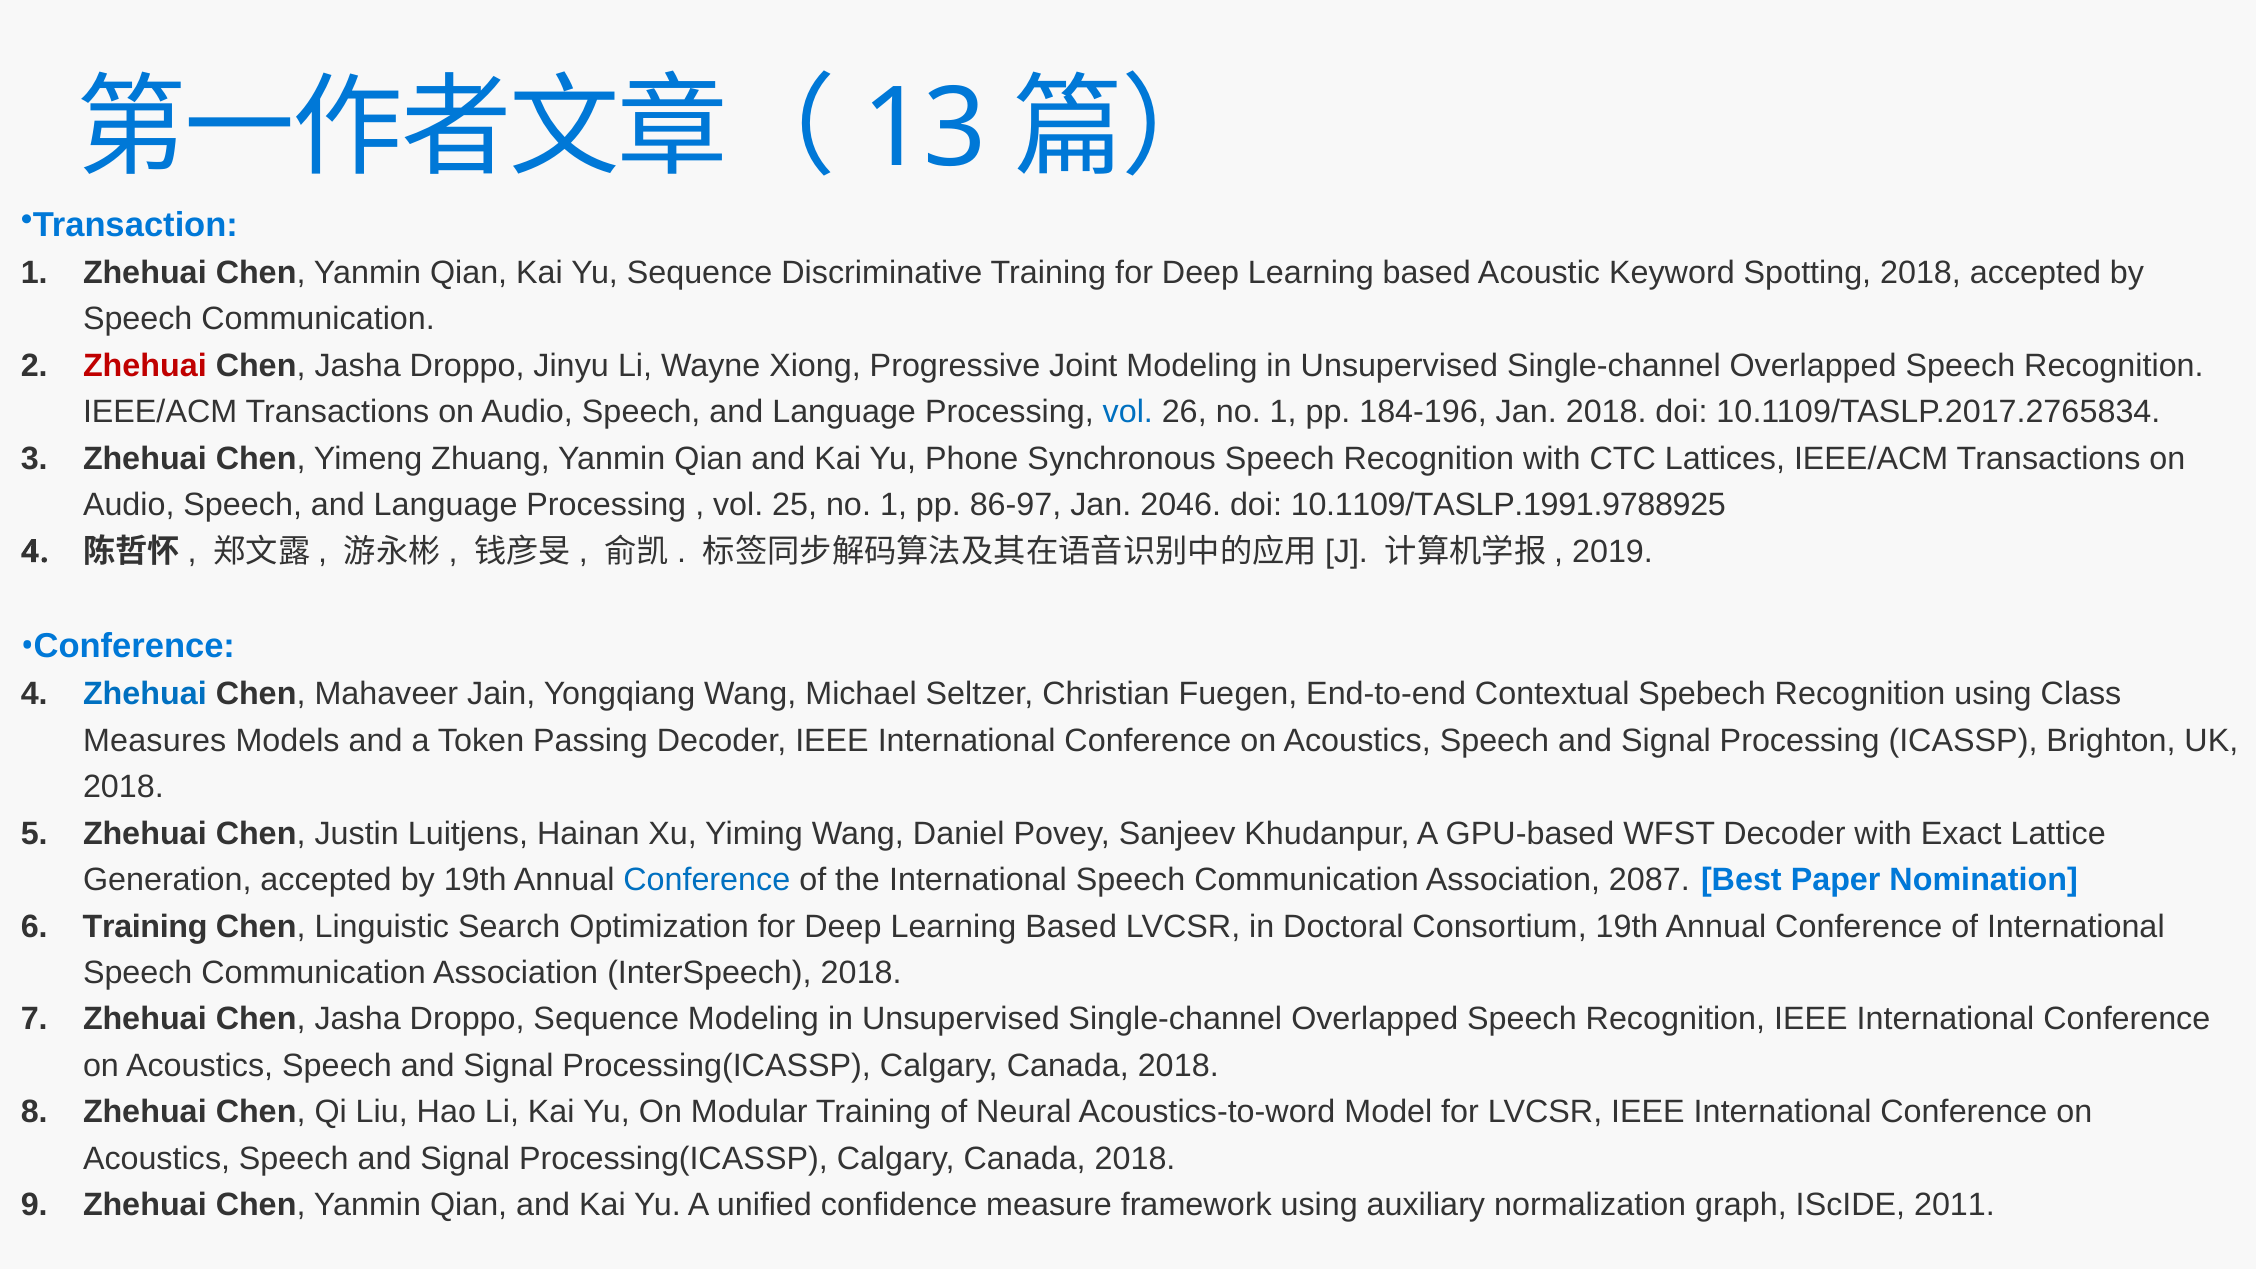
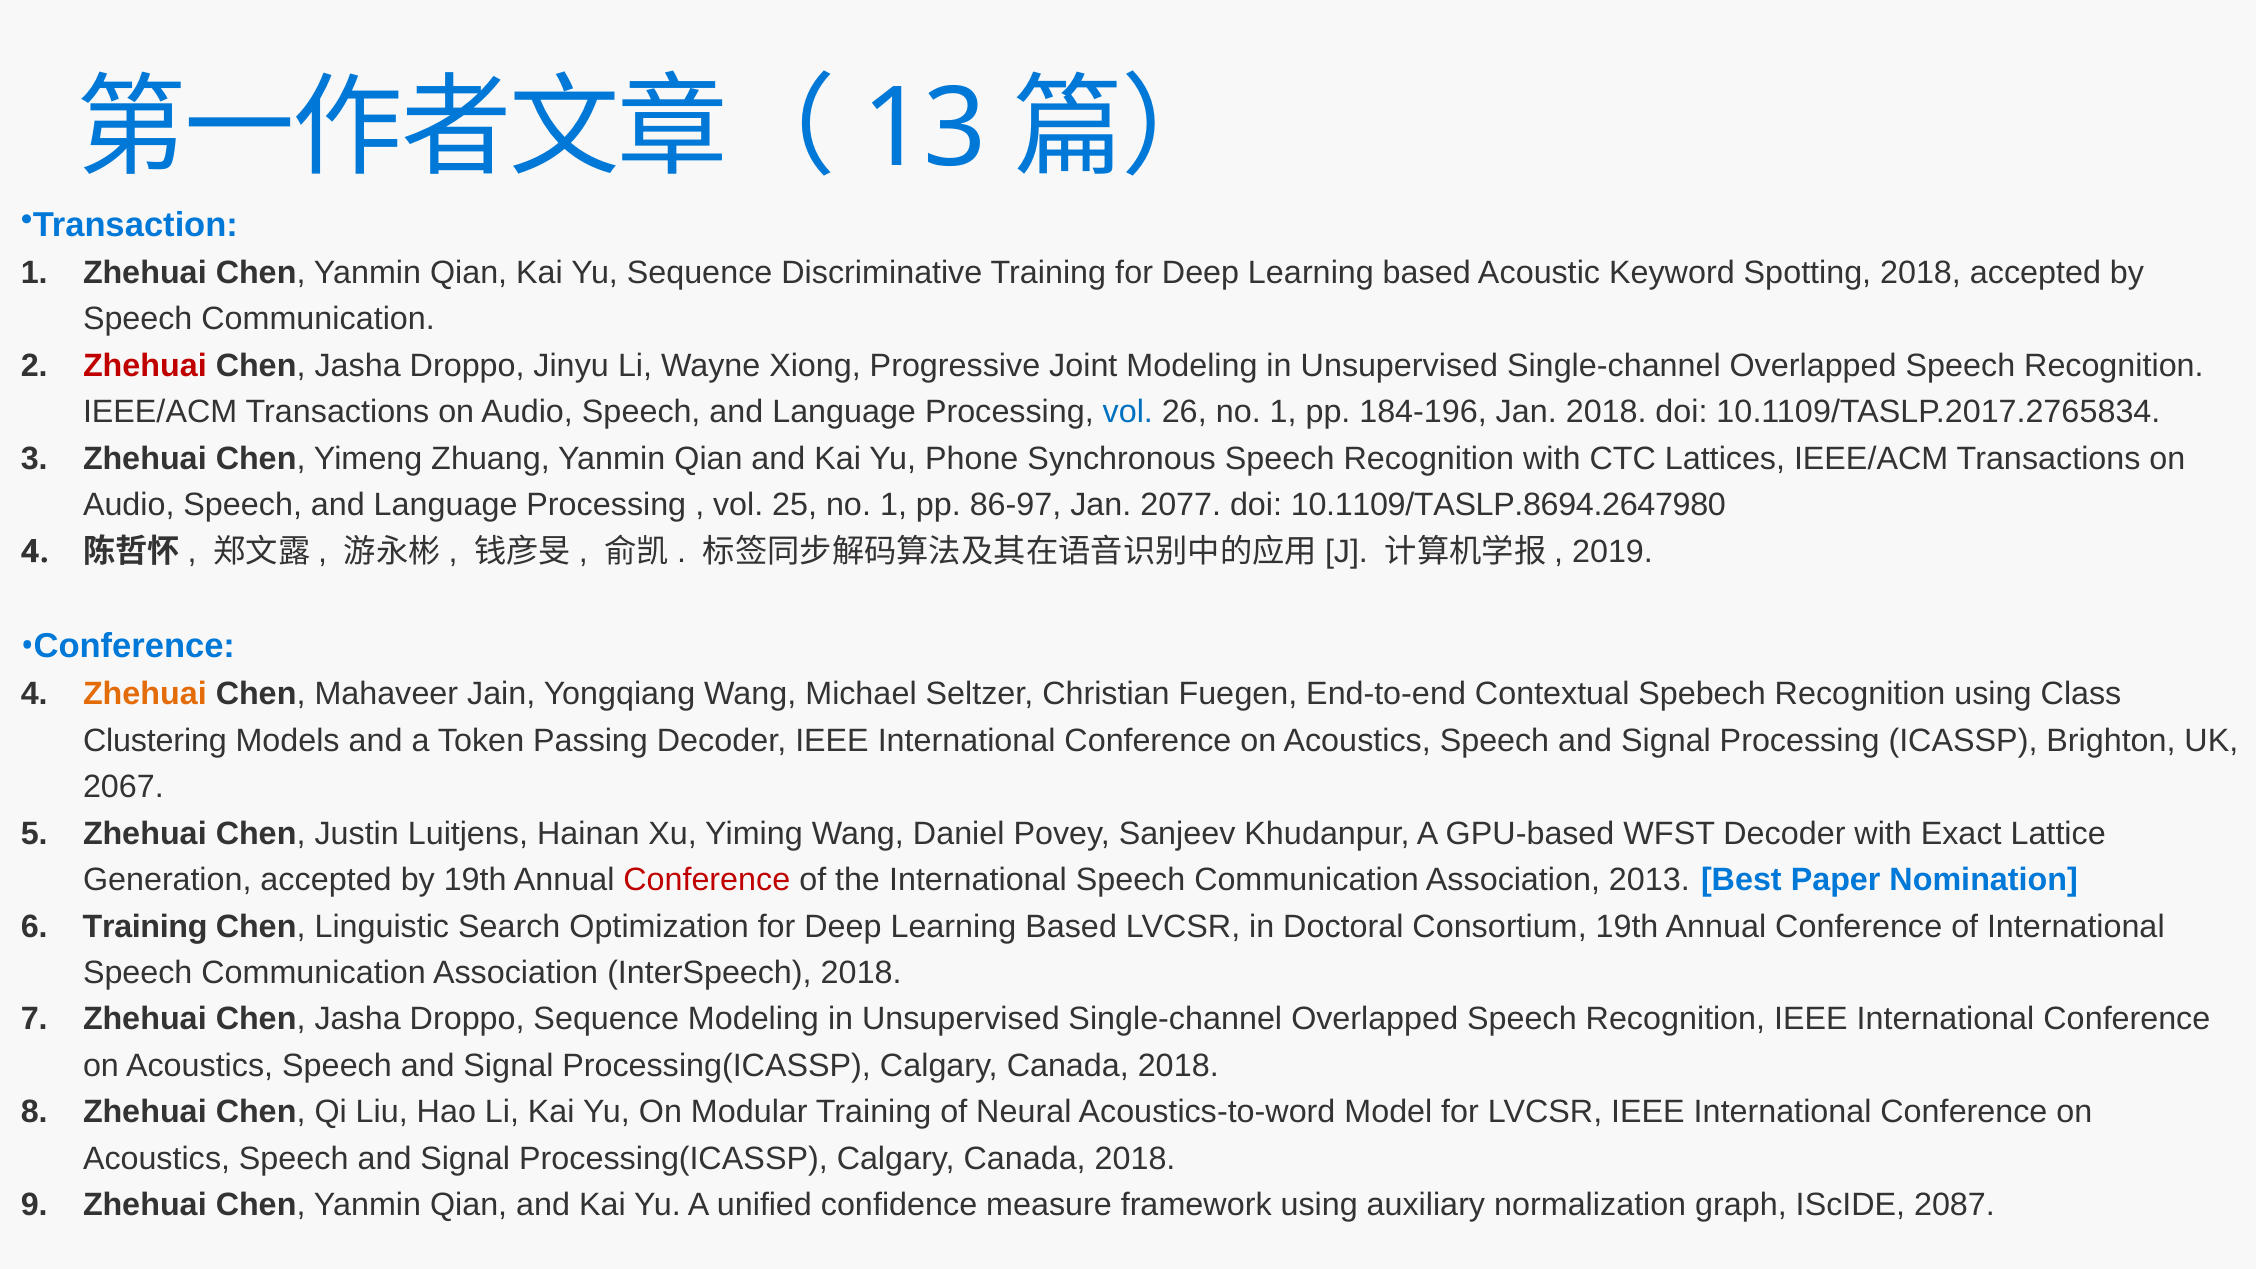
2046: 2046 -> 2077 (1181, 505)
10.1109/TASLP.1991.9788925: 10.1109/TASLP.1991.9788925 -> 10.1109/TASLP.8694.2647980 (1508, 505)
Zhehuai colour: blue -> orange (145, 694)
Measures: Measures -> Clustering (155, 740)
2018: 2018 -> 2067 (123, 787)
Conference colour: blue -> red (707, 880)
2087: 2087 -> 2013 (1649, 880)
2011: 2011 -> 2087 (1954, 1205)
